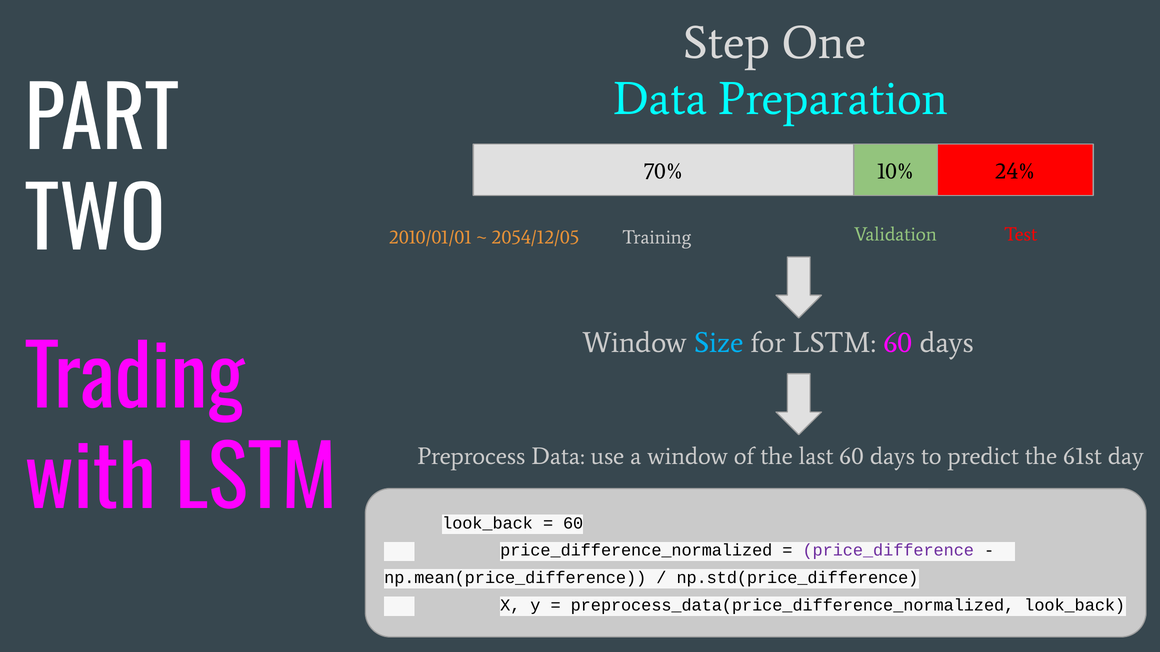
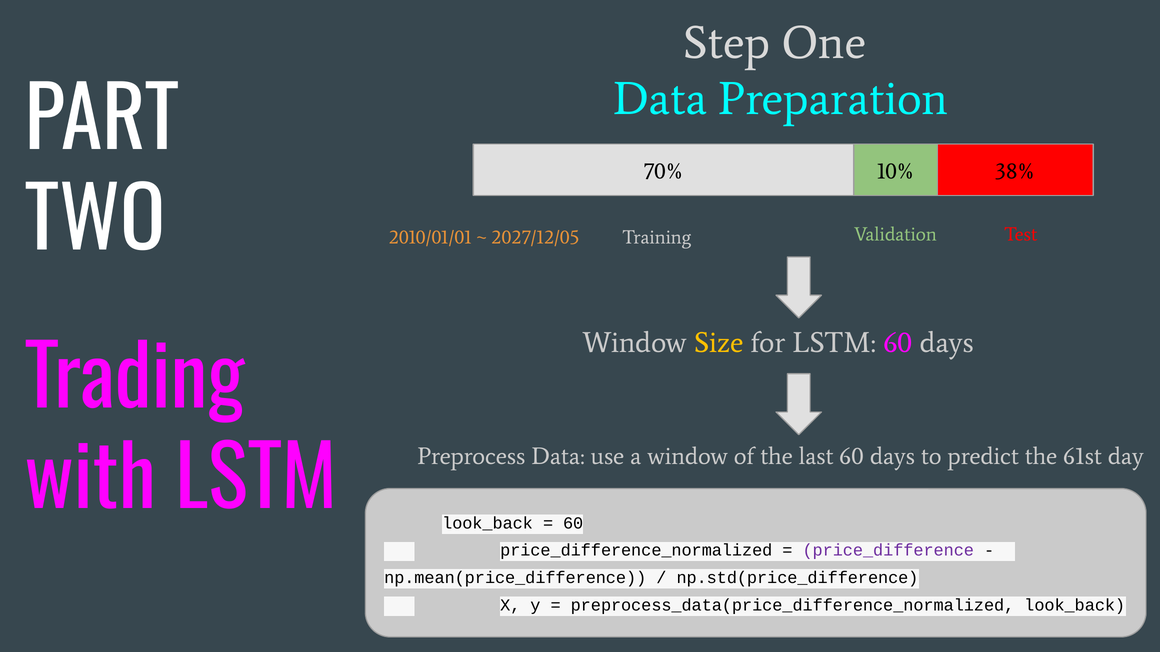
24%: 24% -> 38% (1015, 171)
2054/12/05: 2054/12/05 -> 2027/12/05 (535, 238)
Size colour: light blue -> yellow (719, 343)
